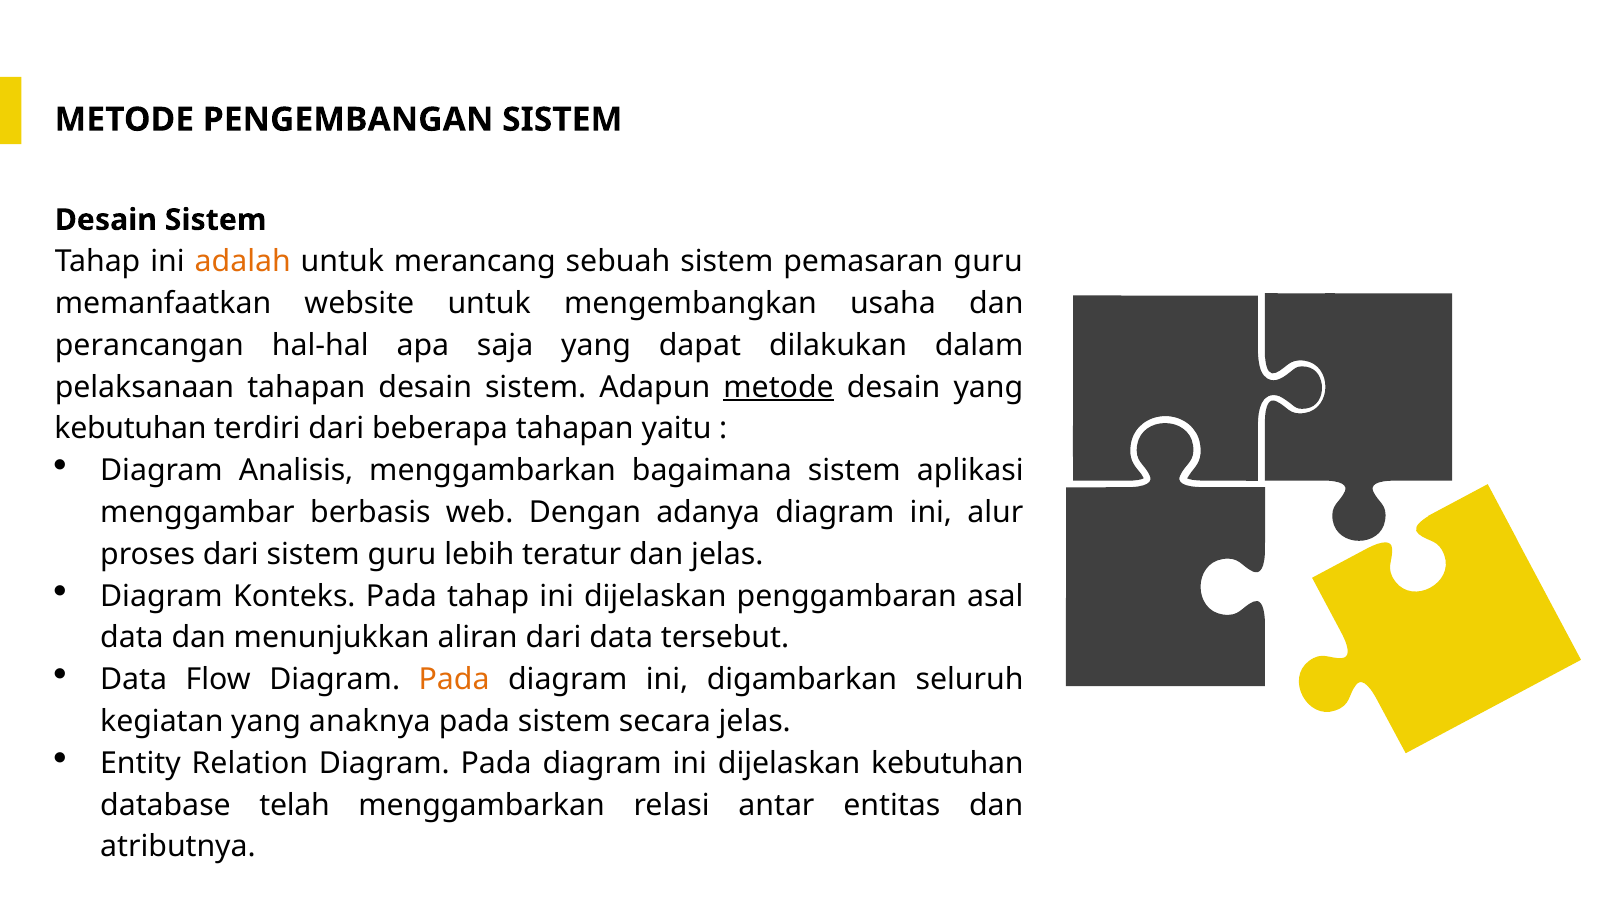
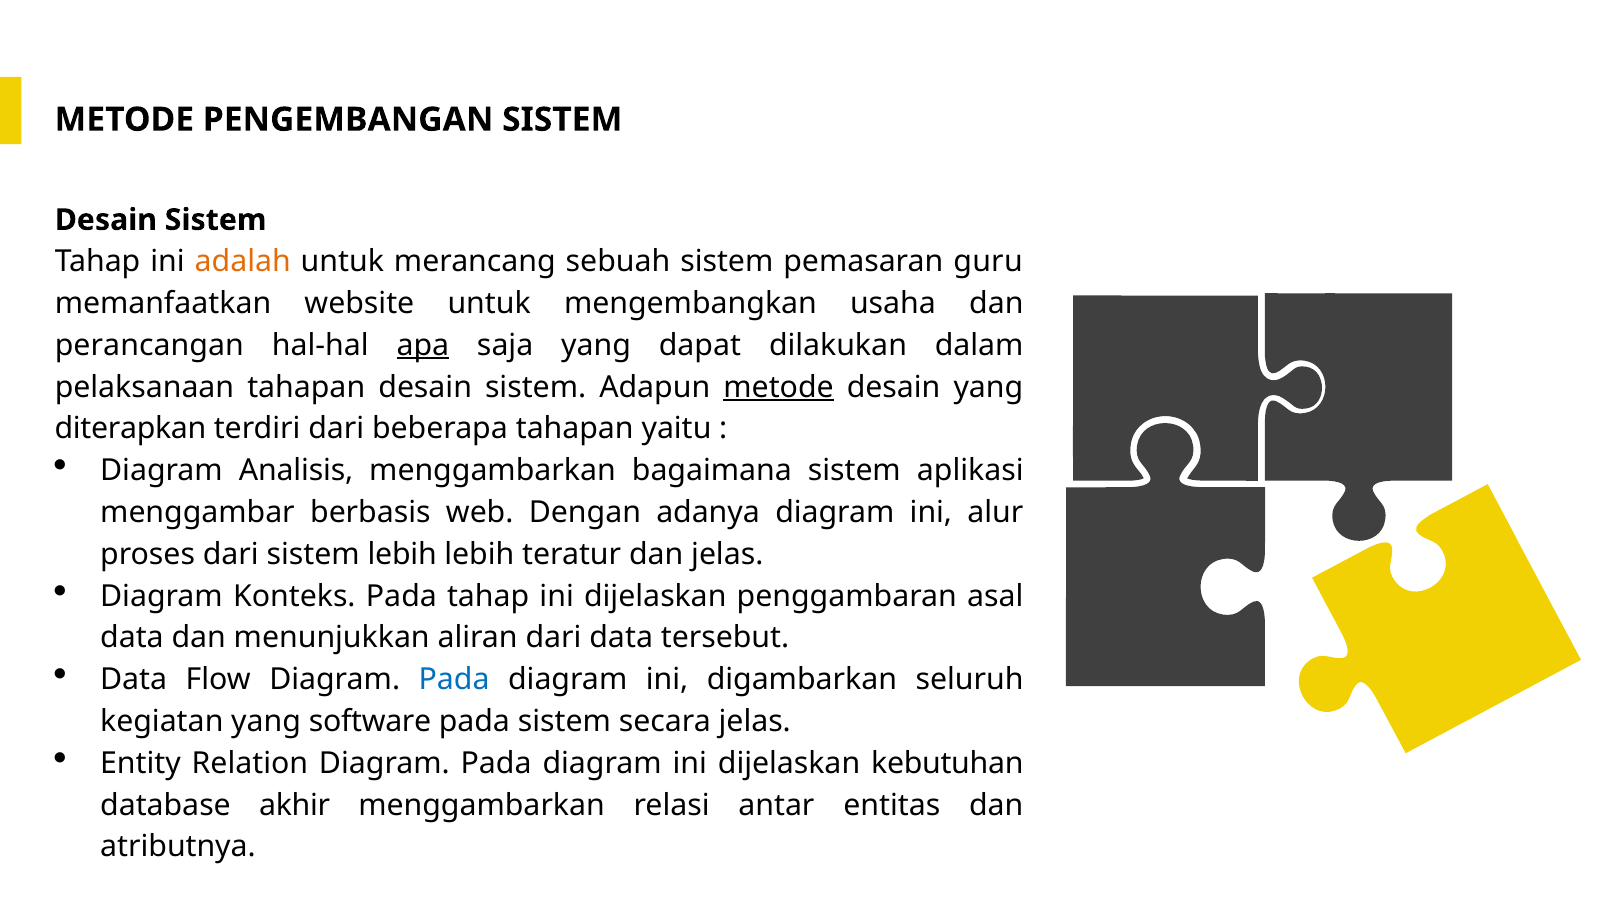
apa underline: none -> present (423, 345)
kebutuhan: kebutuhan -> diterapkan (130, 429)
sistem guru: guru -> lebih (402, 554)
Pada colour: orange -> blue (454, 679)
anaknya: anaknya -> software (370, 721)
telah: telah -> akhir (295, 805)
